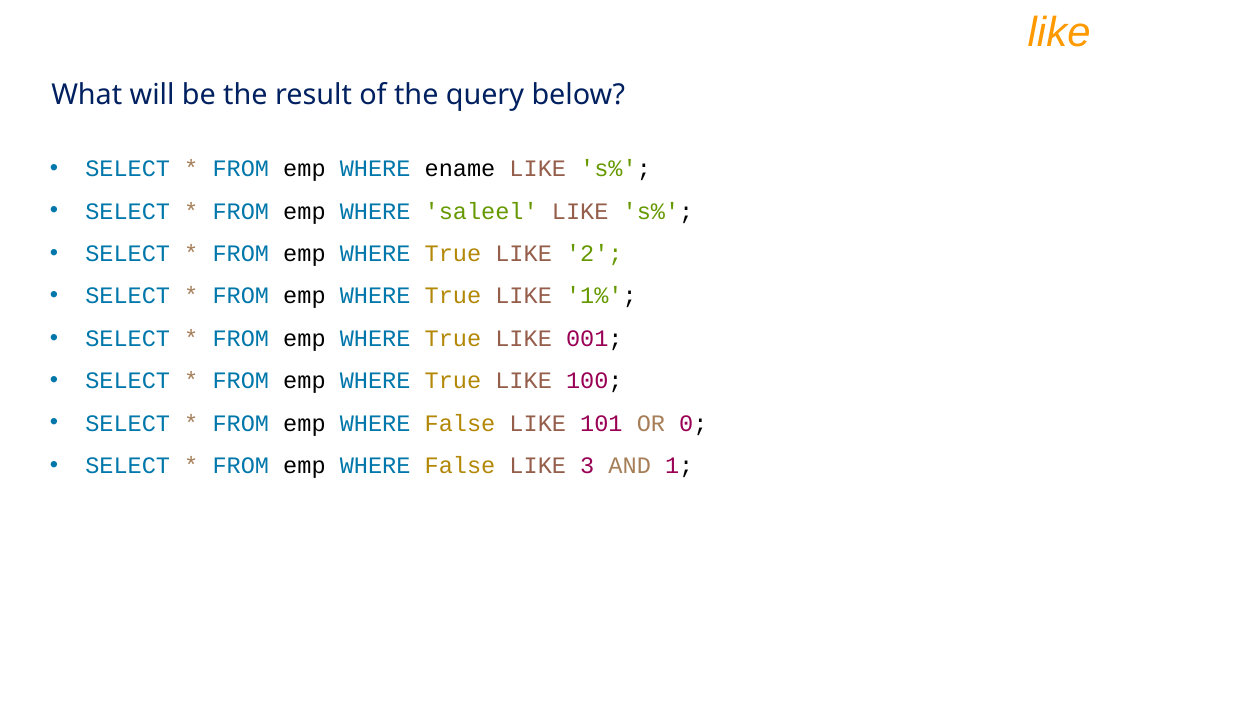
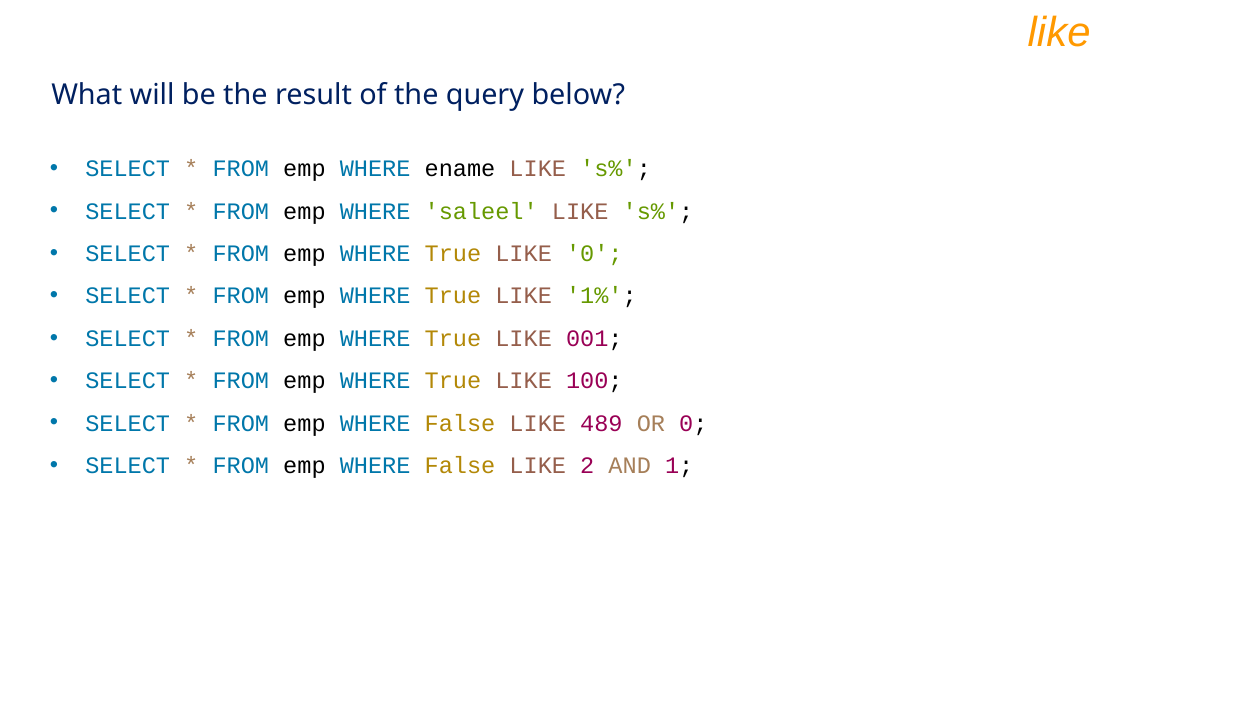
LIKE 2: 2 -> 0 (594, 254)
101: 101 -> 489 (601, 423)
3: 3 -> 2 (587, 466)
